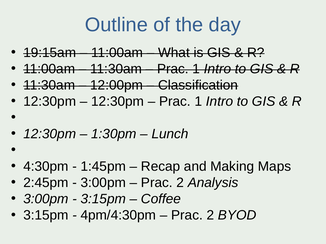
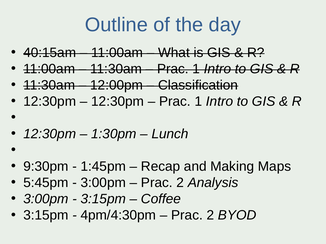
19:15am: 19:15am -> 40:15am (50, 53)
4:30pm: 4:30pm -> 9:30pm (46, 167)
2:45pm: 2:45pm -> 5:45pm (46, 183)
